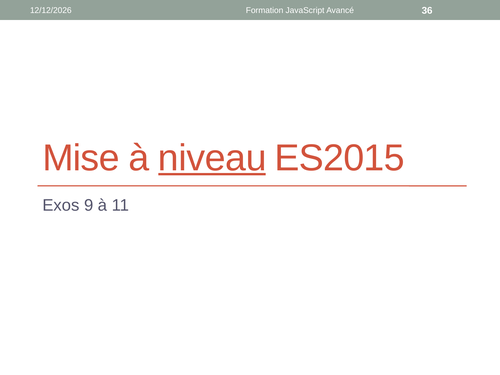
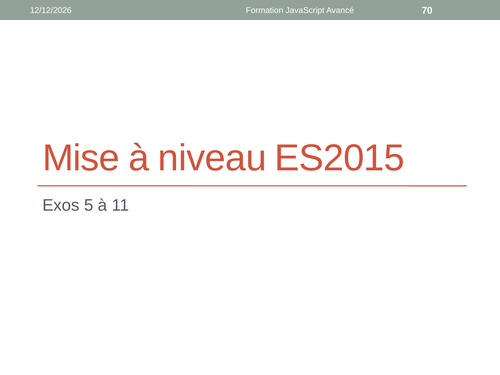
36: 36 -> 70 (427, 11)
niveau underline: present -> none (212, 158)
9: 9 -> 5 (89, 205)
